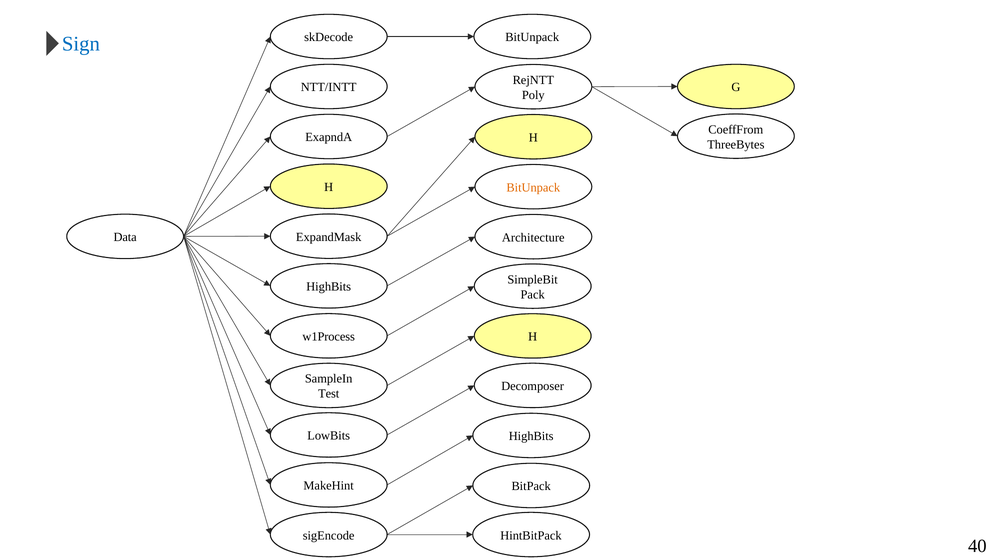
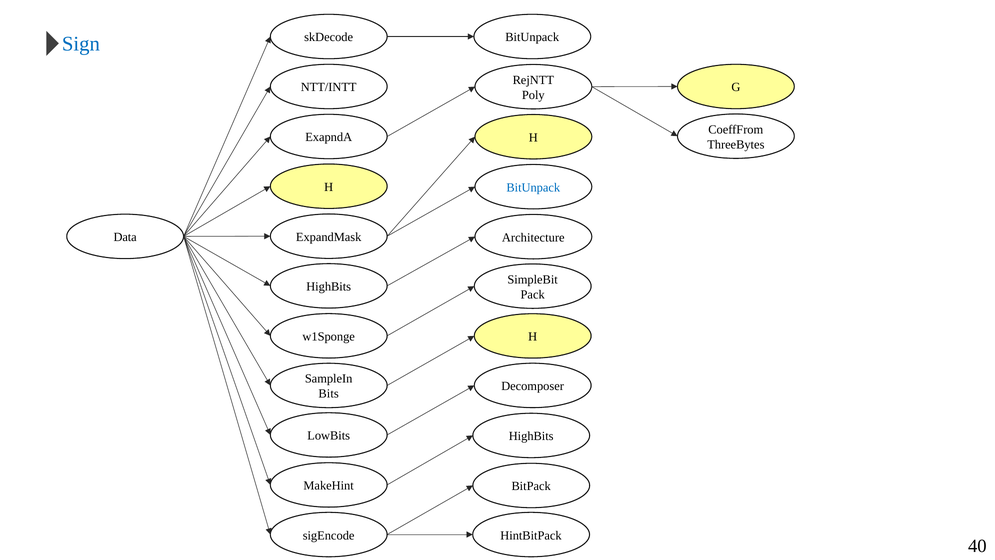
BitUnpack colour: orange -> blue (533, 187)
w1Process: w1Process -> w1Sponge (329, 336)
Test: Test -> Bits (329, 394)
